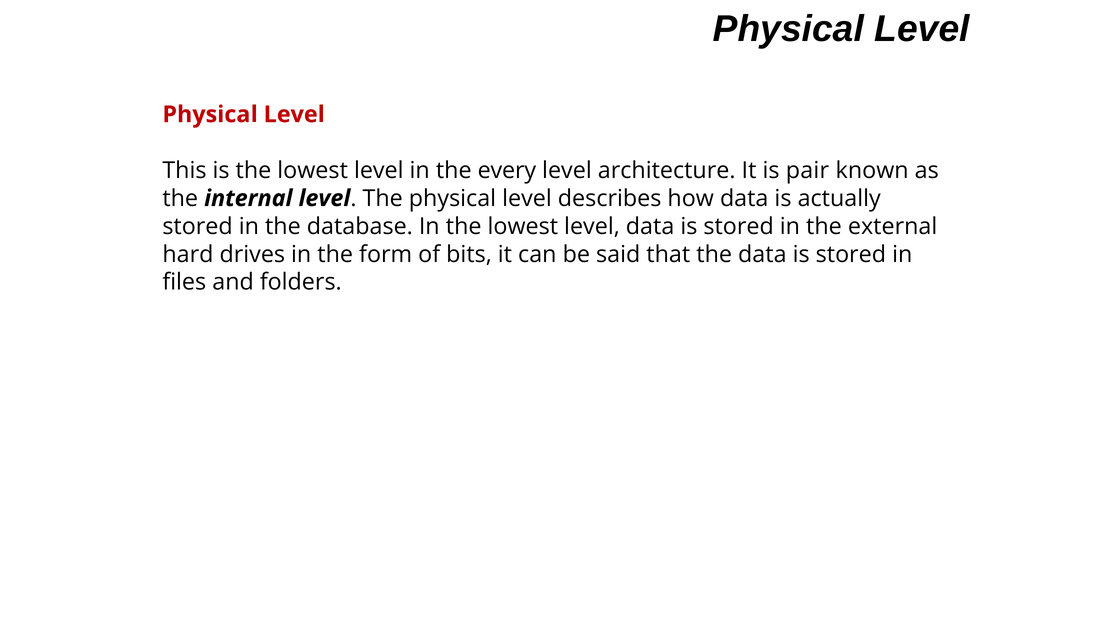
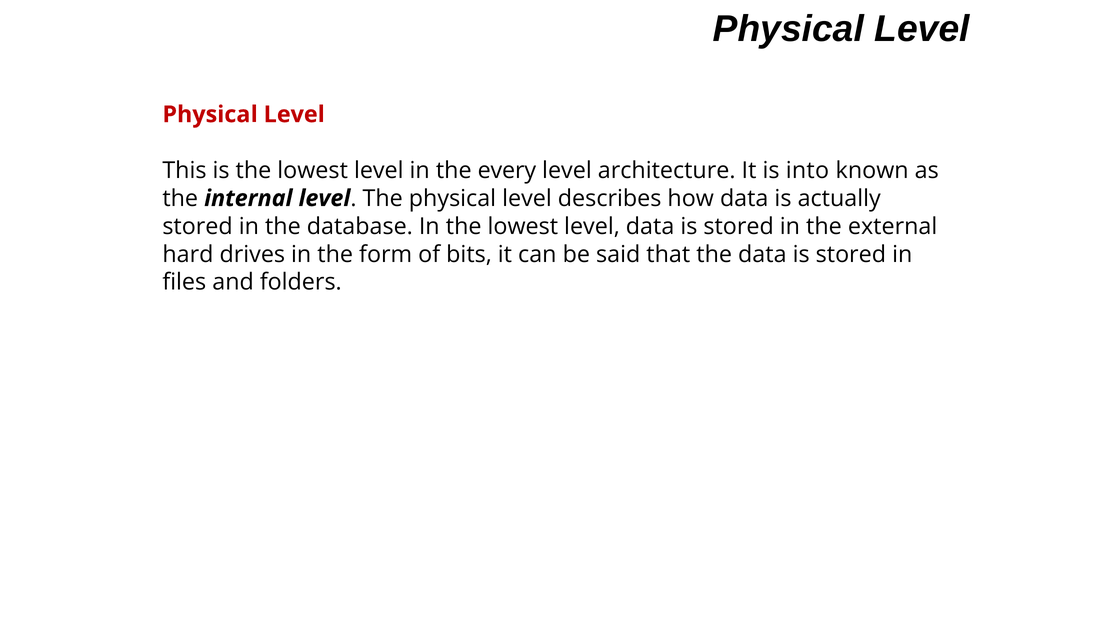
pair: pair -> into (807, 170)
